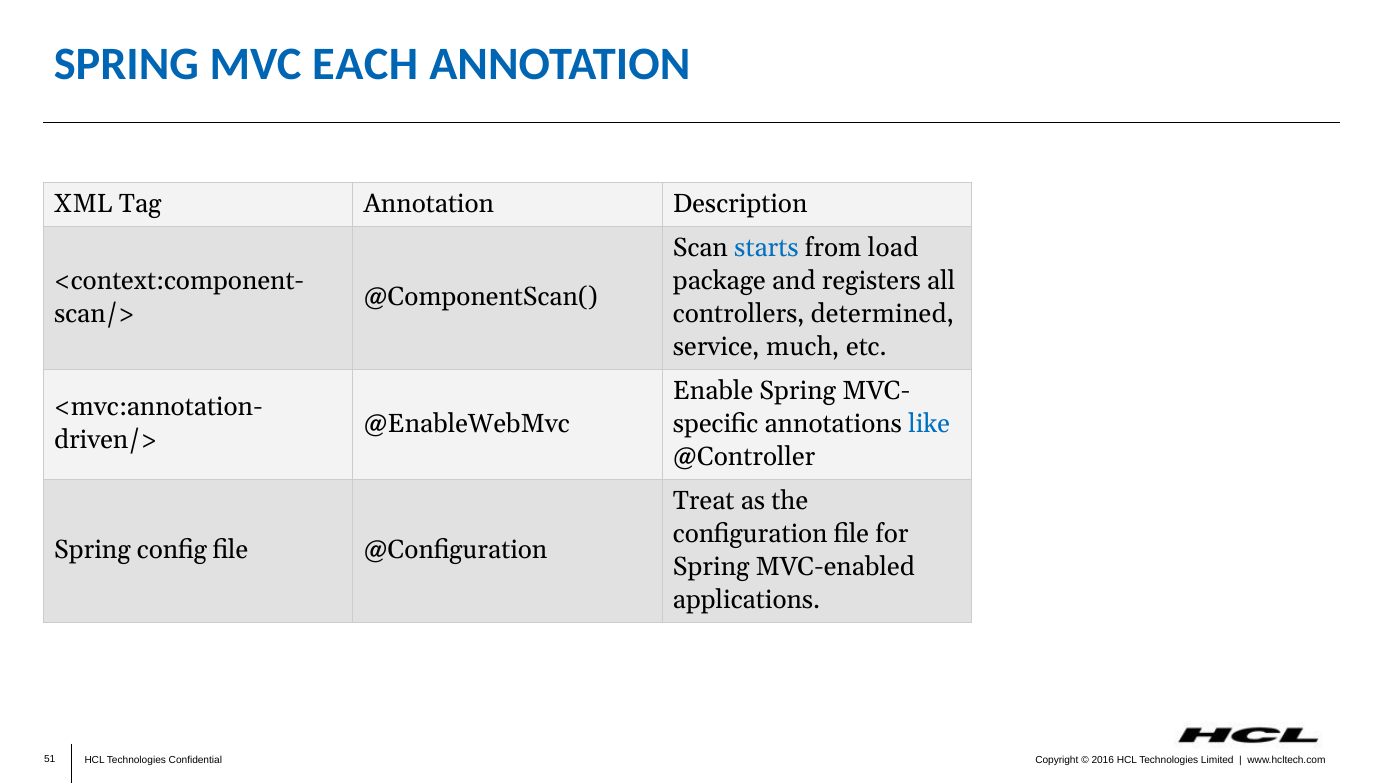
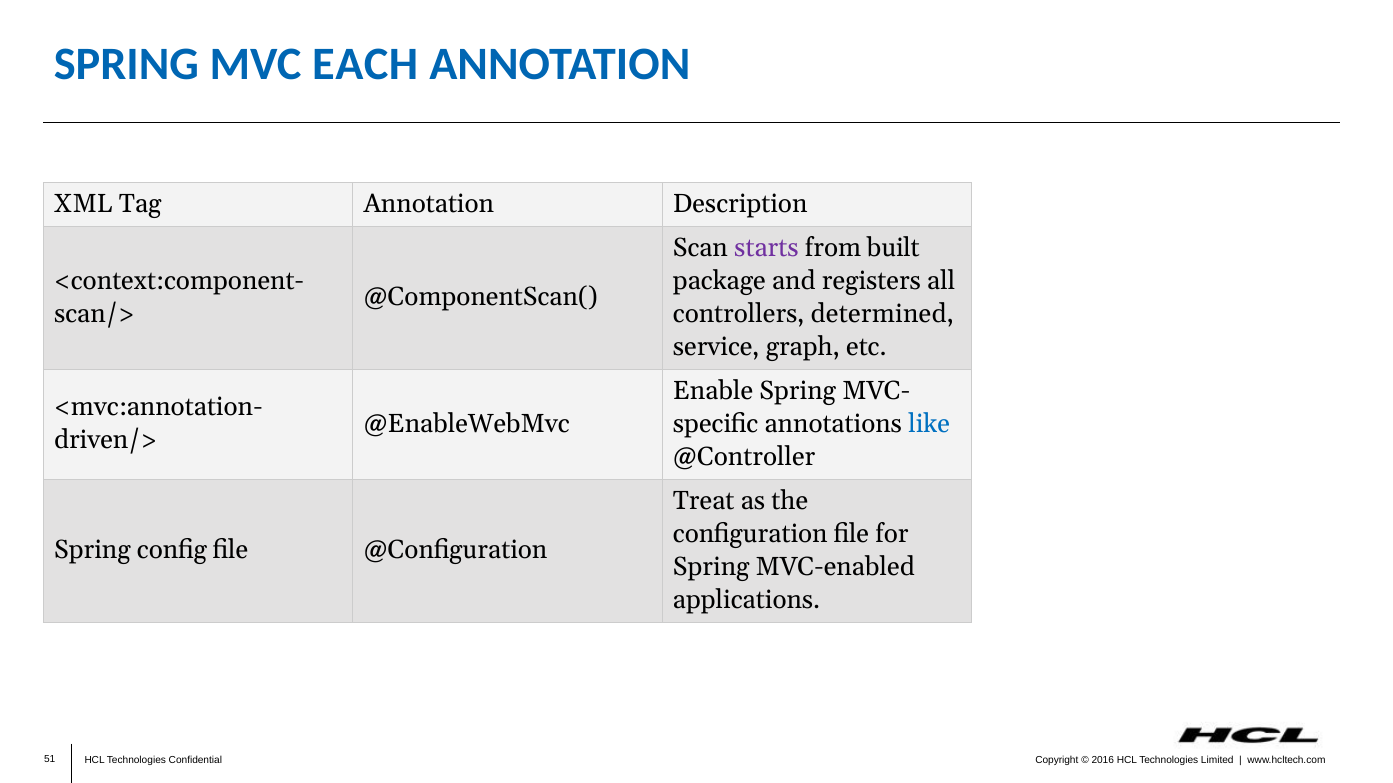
starts colour: blue -> purple (766, 248)
load: load -> built (893, 248)
much: much -> graph (803, 347)
